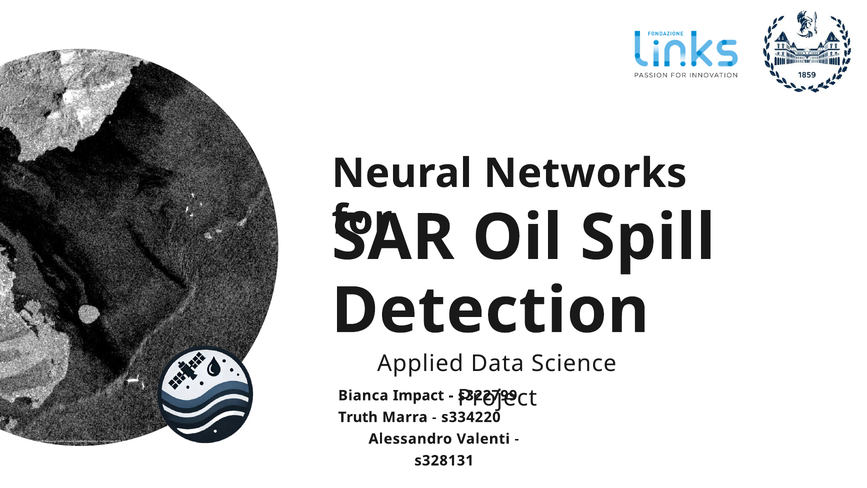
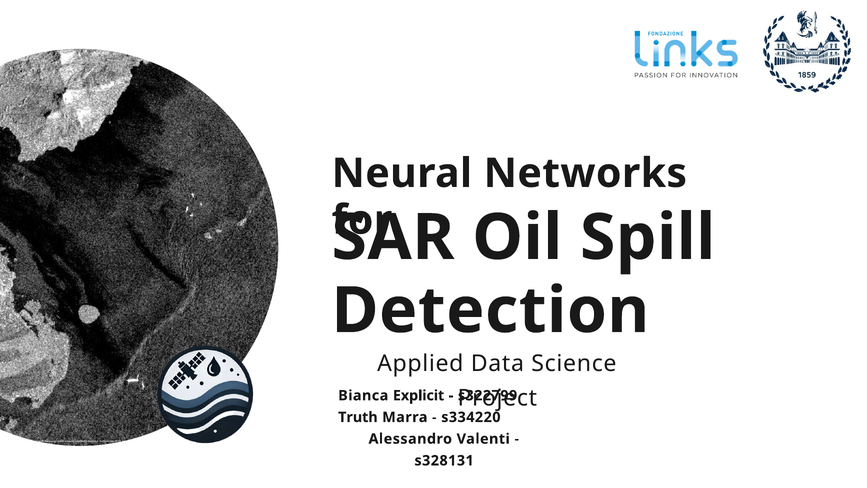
Impact: Impact -> Explicit (419, 395)
